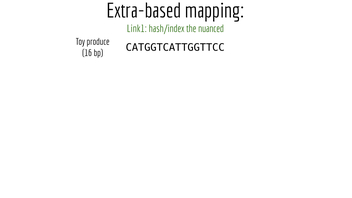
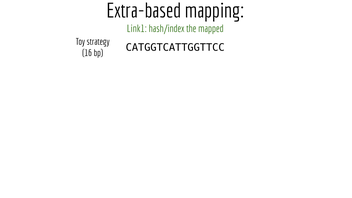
nuanced: nuanced -> mapped (211, 29)
produce: produce -> strategy (98, 42)
